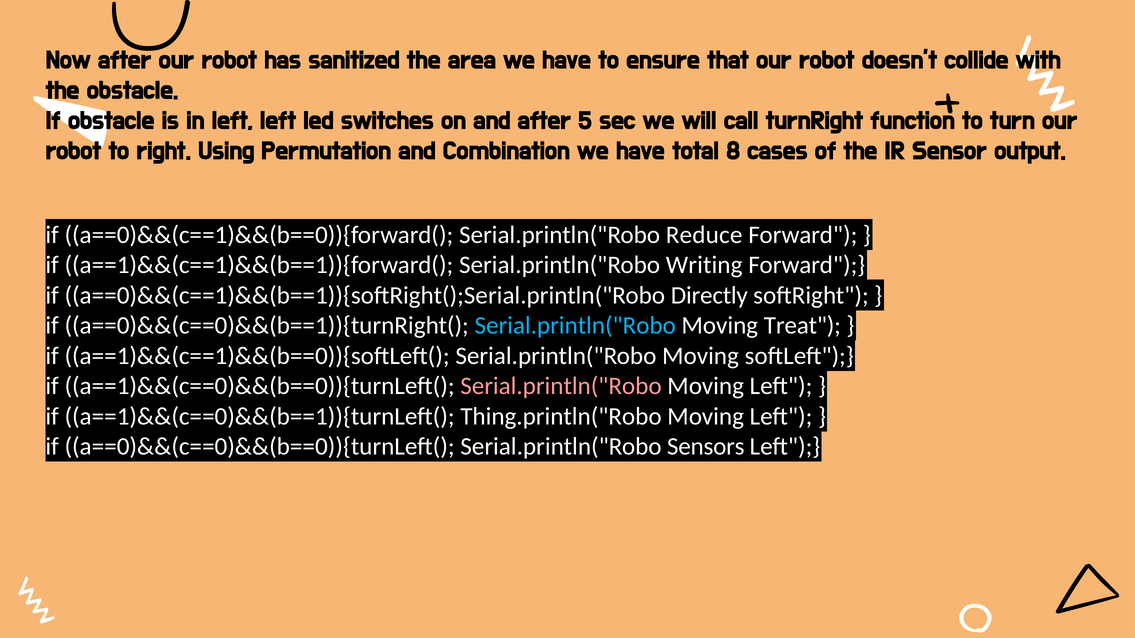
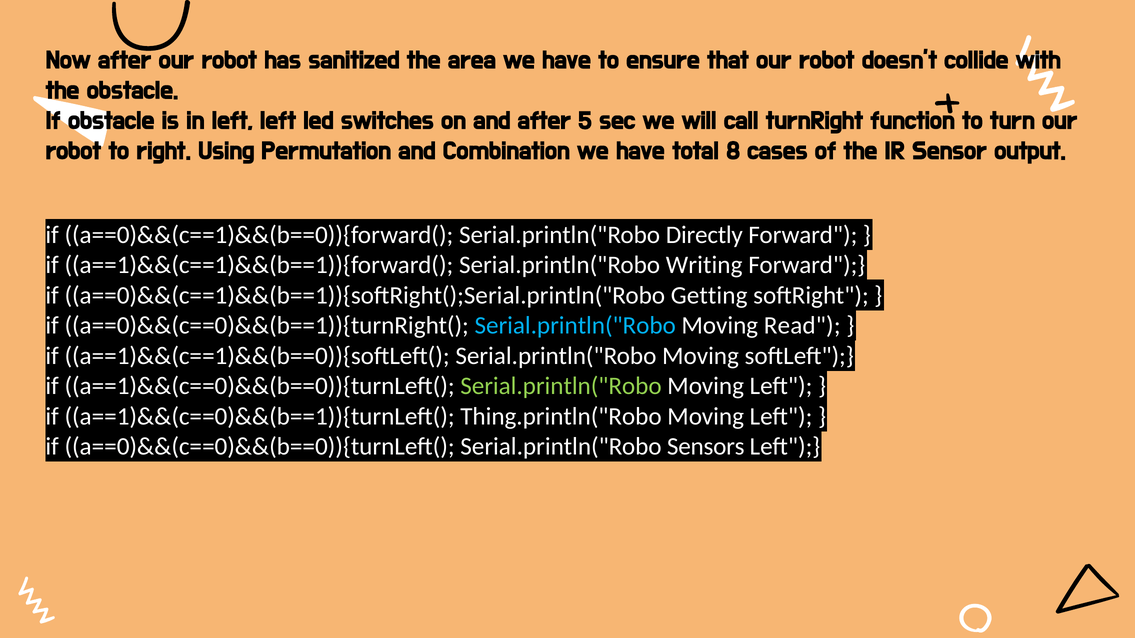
Reduce: Reduce -> Directly (704, 235)
Directly: Directly -> Getting (709, 296)
Treat: Treat -> Read (802, 326)
Serial.println("Robo colour: pink -> light green (561, 386)
